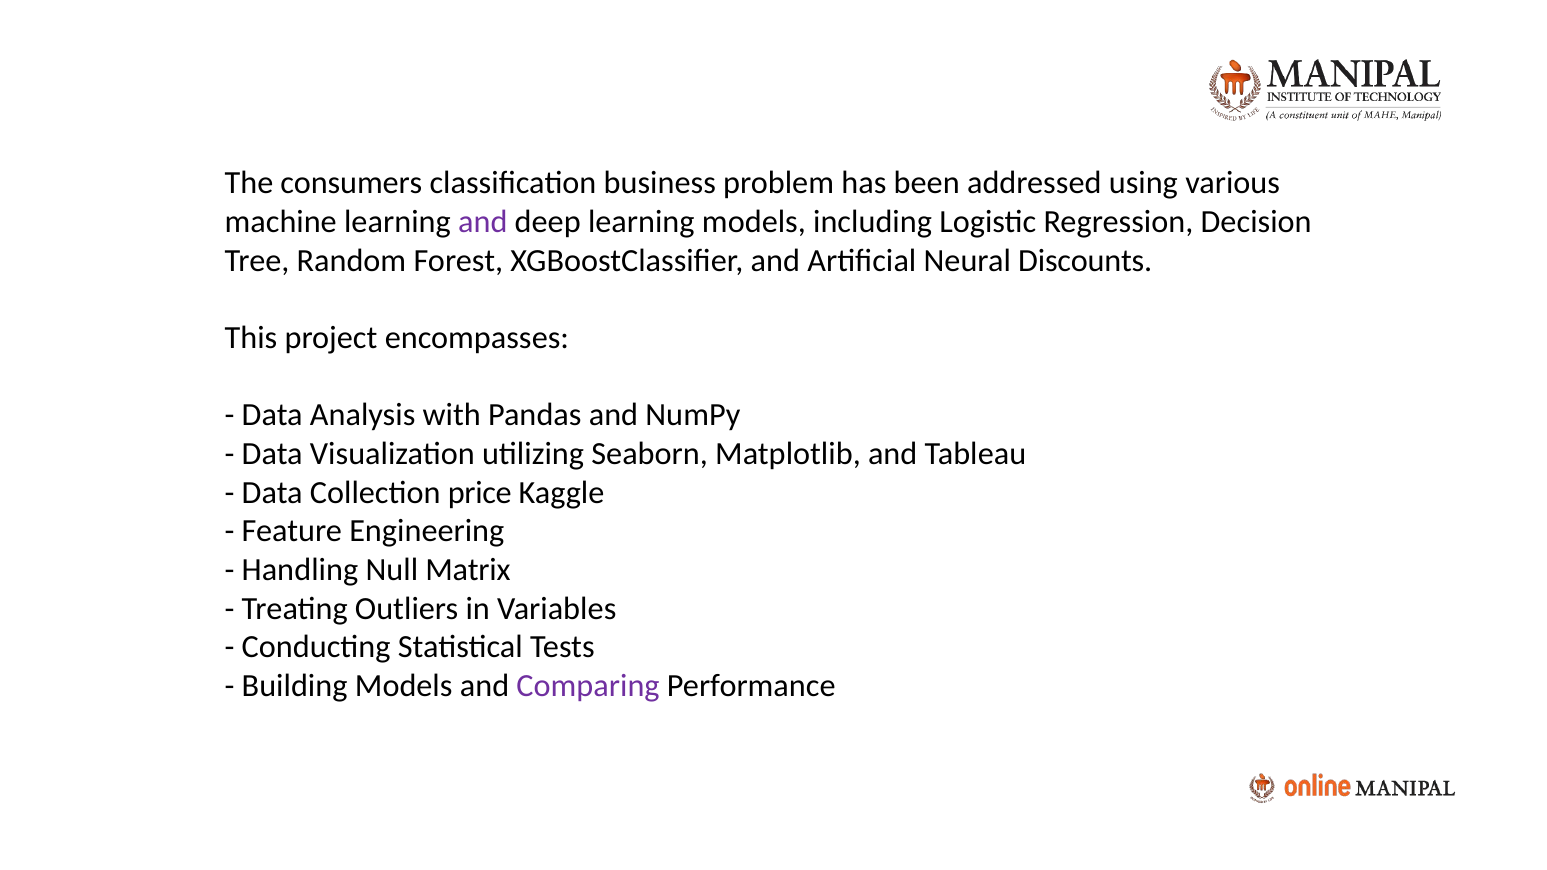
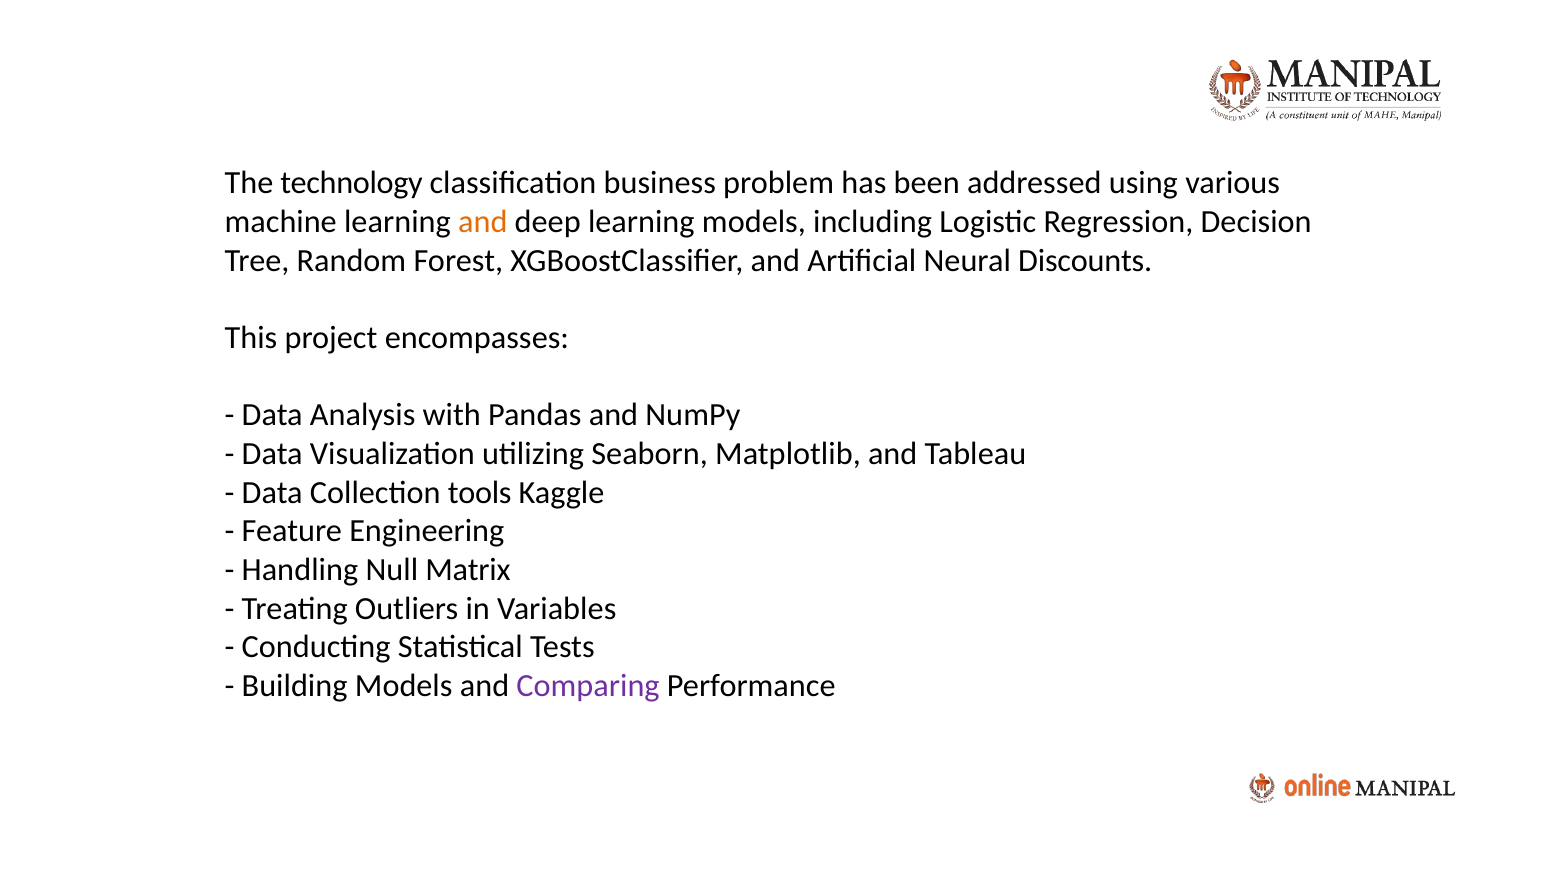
consumers: consumers -> technology (352, 183)
and colour: purple -> orange (483, 222)
price: price -> tools (480, 493)
